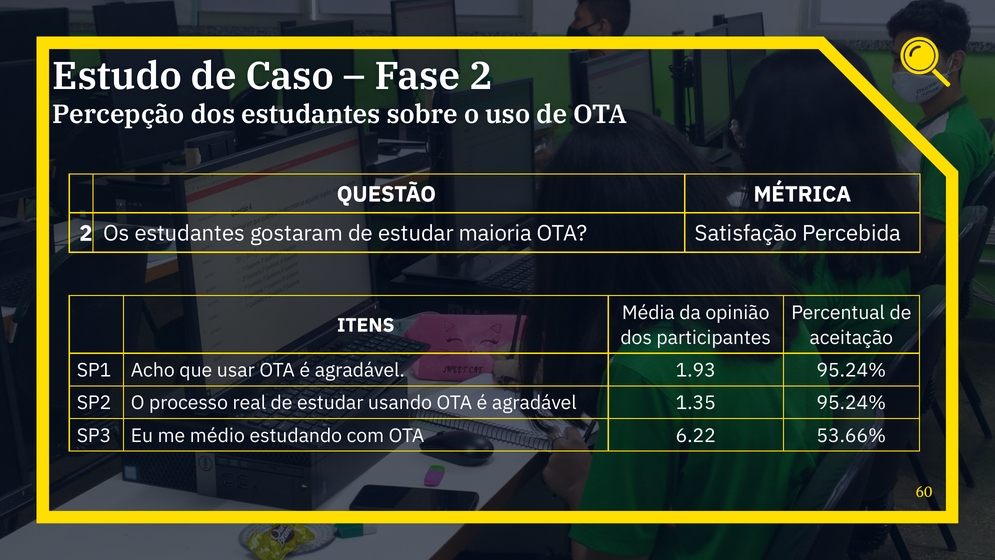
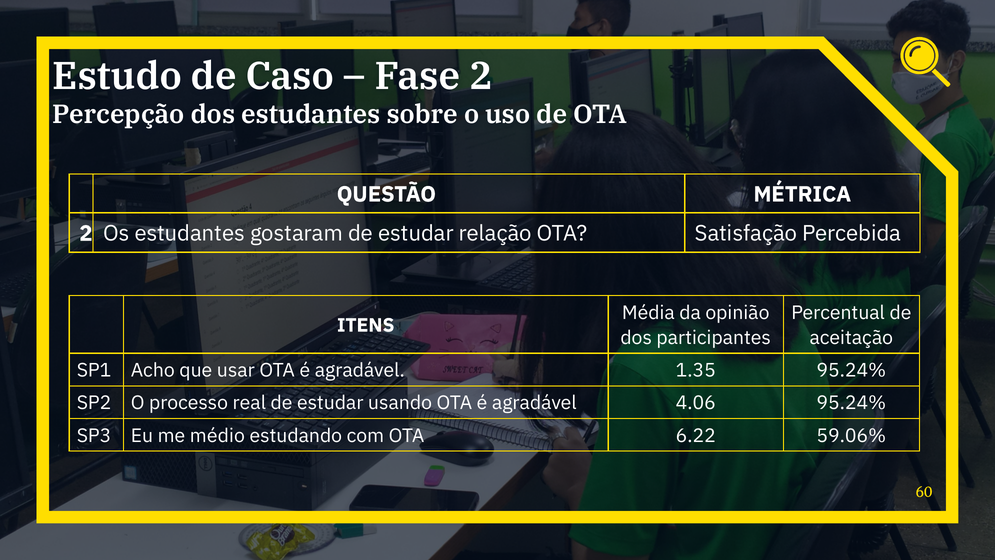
maioria: maioria -> relação (495, 233)
1.93: 1.93 -> 1.35 (696, 370)
1.35: 1.35 -> 4.06 (696, 403)
53.66%: 53.66% -> 59.06% (851, 435)
